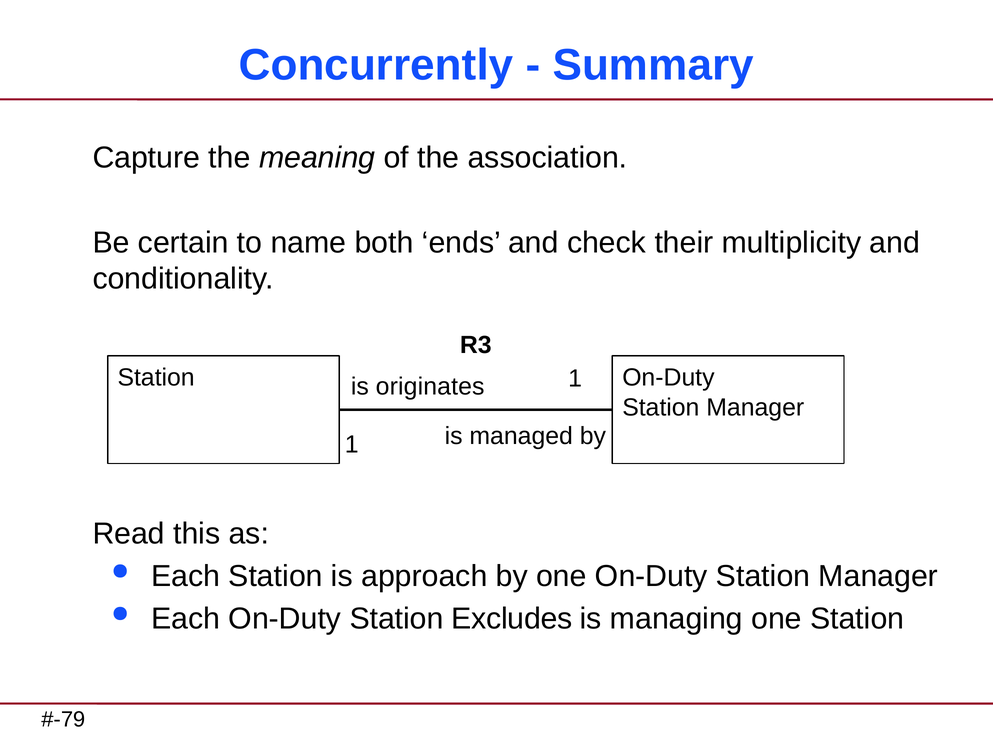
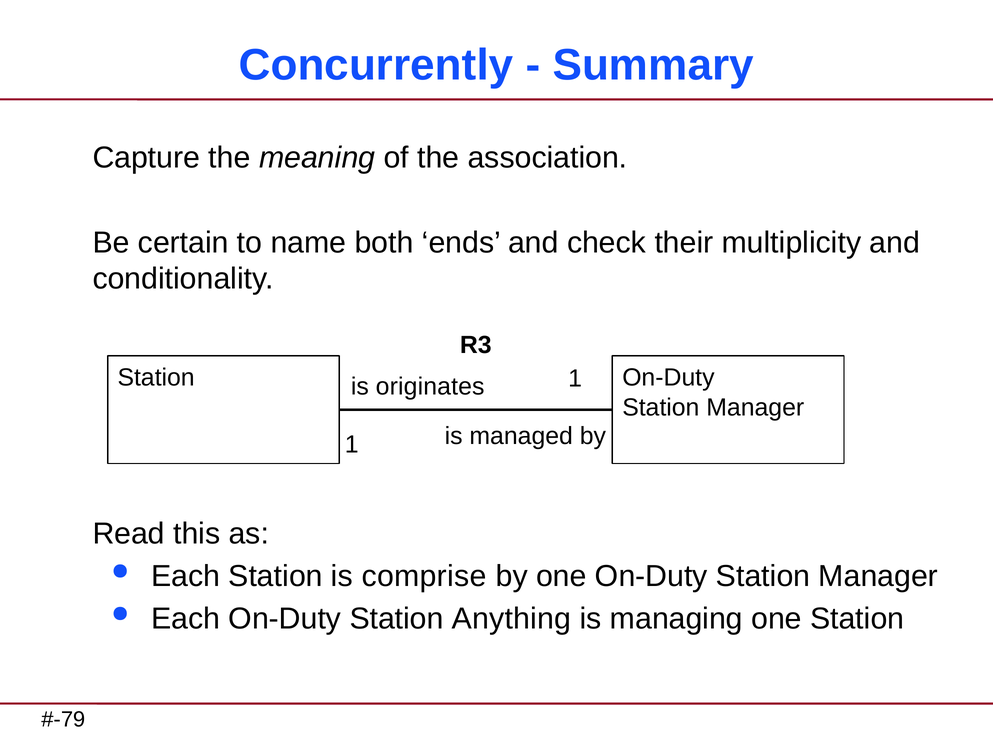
approach: approach -> comprise (424, 576)
Excludes: Excludes -> Anything (512, 619)
